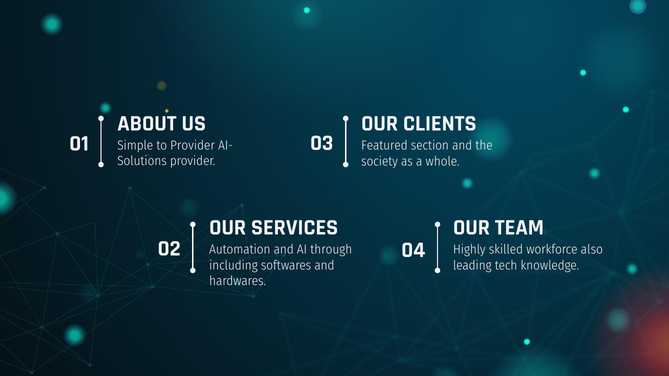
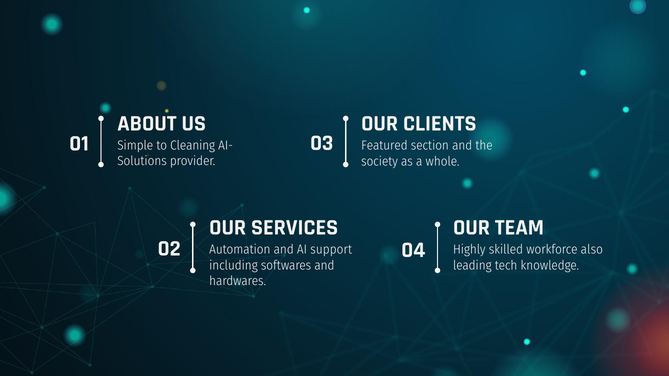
to Provider: Provider -> Cleaning (193, 146)
through: through -> support (331, 250)
